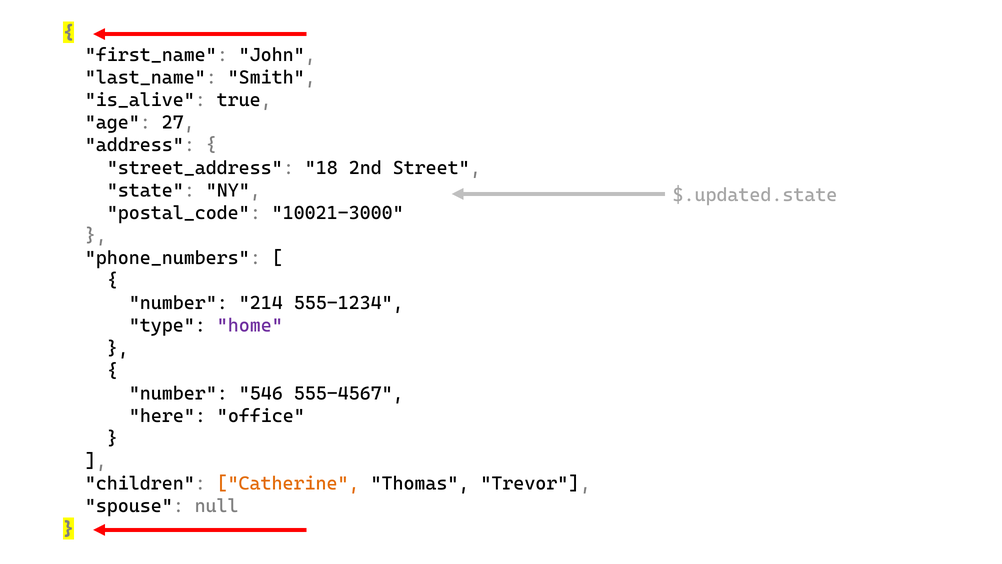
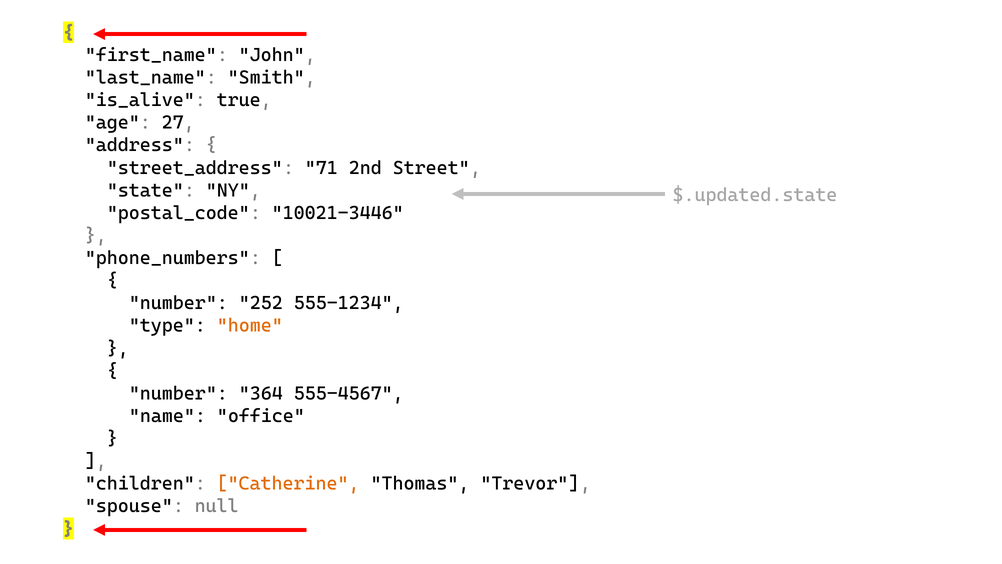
18: 18 -> 71 (321, 168)
10021-3000: 10021-3000 -> 10021-3446 (338, 213)
214: 214 -> 252 (261, 303)
home colour: purple -> orange (250, 326)
546: 546 -> 364 (261, 393)
here: here -> name (167, 416)
